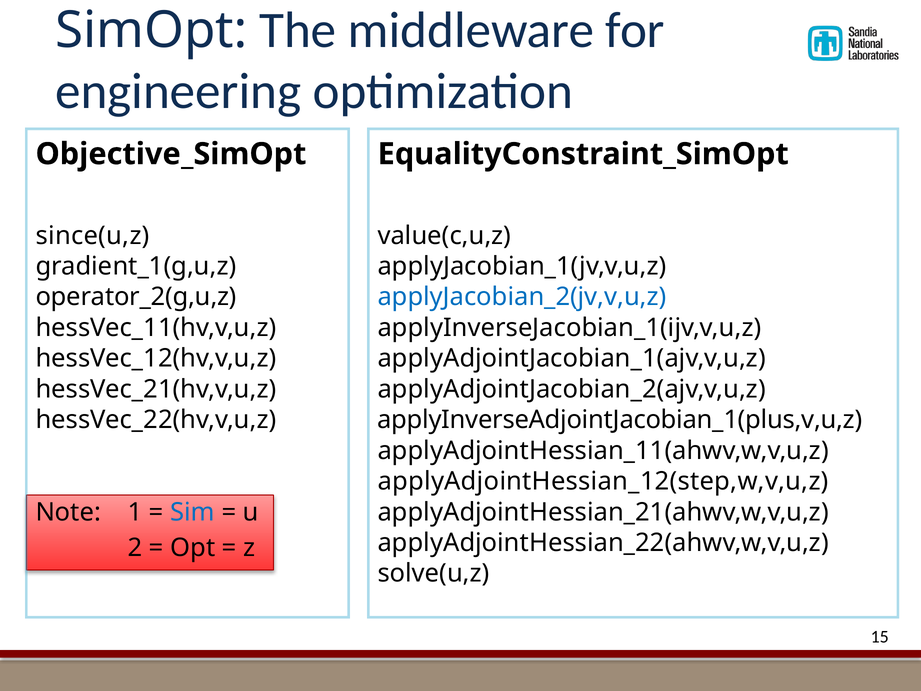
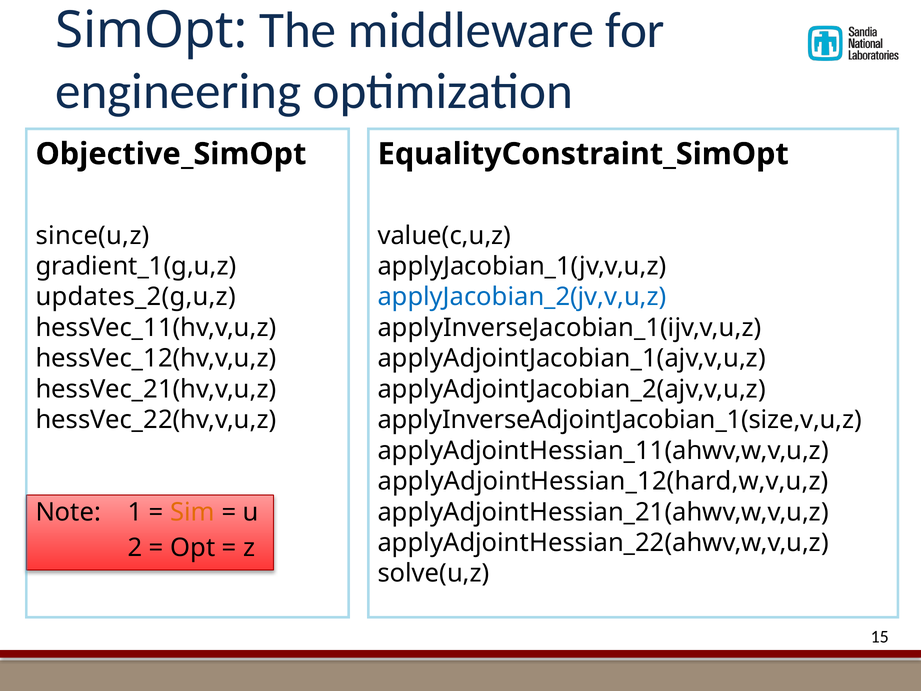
operator_2(g,u,z: operator_2(g,u,z -> updates_2(g,u,z (136, 297)
applyInverseAdjointJacobian_1(plus,v,u,z: applyInverseAdjointJacobian_1(plus,v,u,z -> applyInverseAdjointJacobian_1(size,v,u,z (620, 420)
applyAdjointHessian_12(step,w,v,u,z: applyAdjointHessian_12(step,w,v,u,z -> applyAdjointHessian_12(hard,w,v,u,z (603, 481)
Sim colour: blue -> orange (192, 512)
